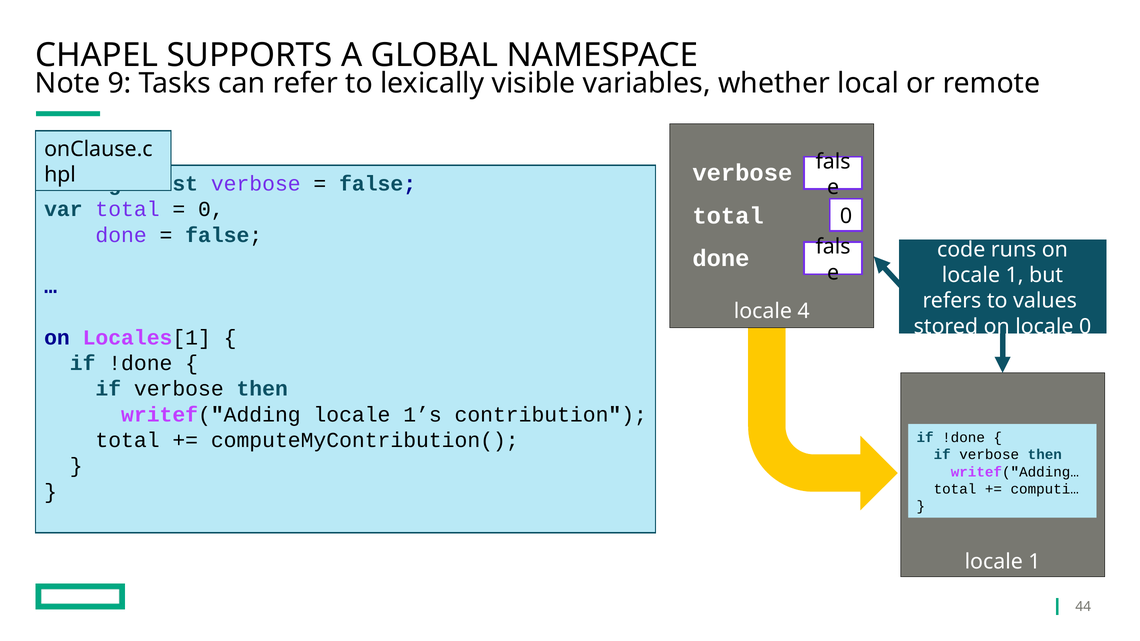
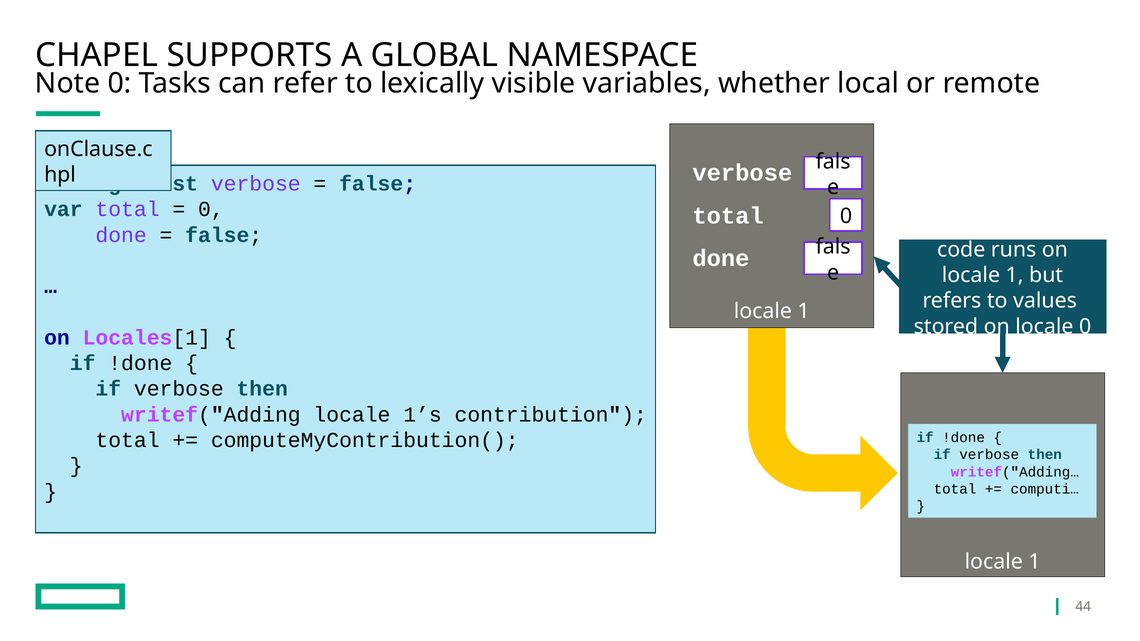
Note 9: 9 -> 0 (120, 83)
4: 4 -> 1 (804, 311)
